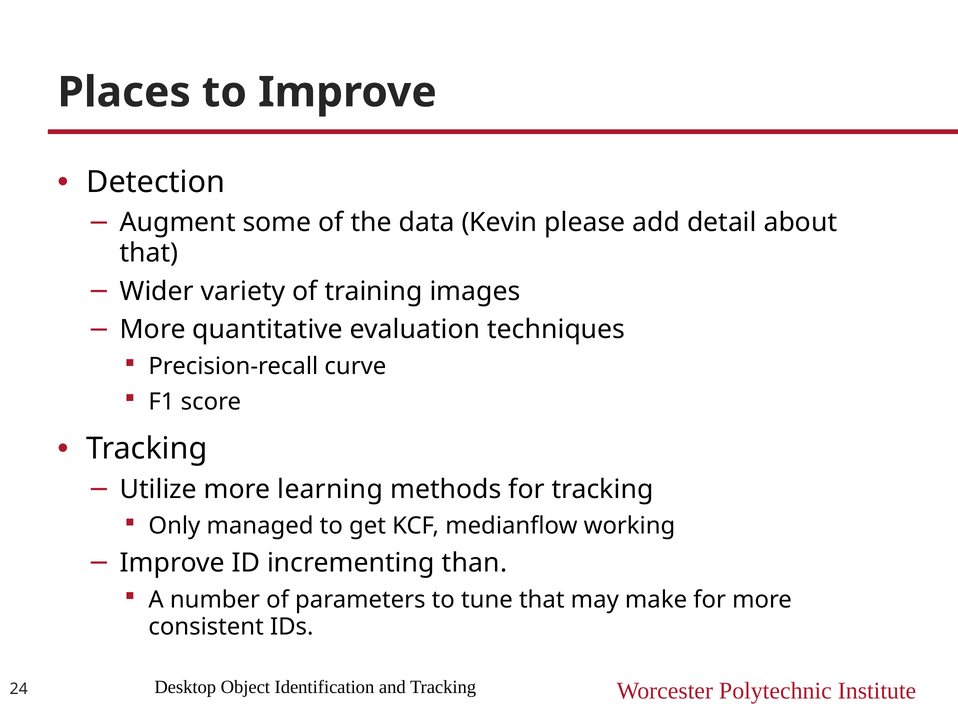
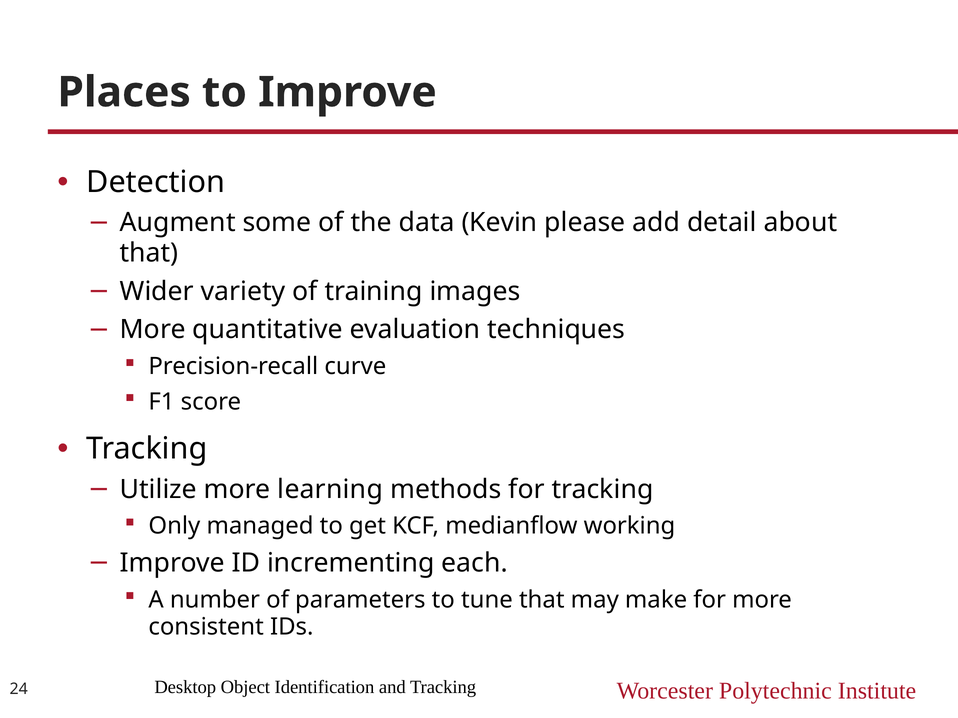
than: than -> each (475, 563)
